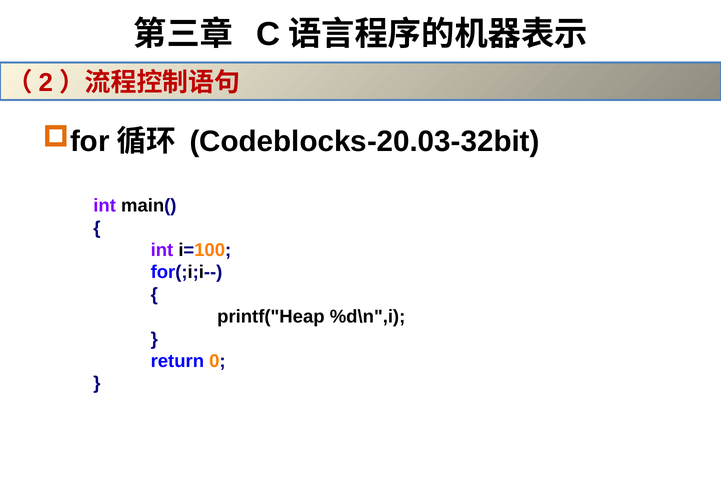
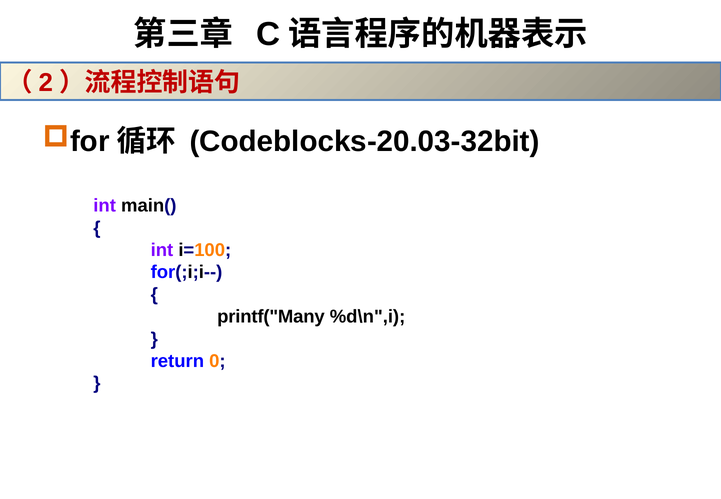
printf("Heap: printf("Heap -> printf("Many (271, 317)
